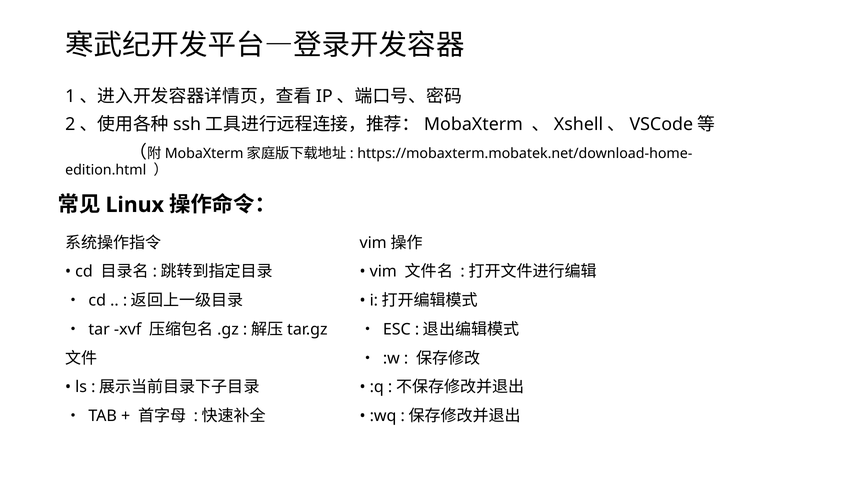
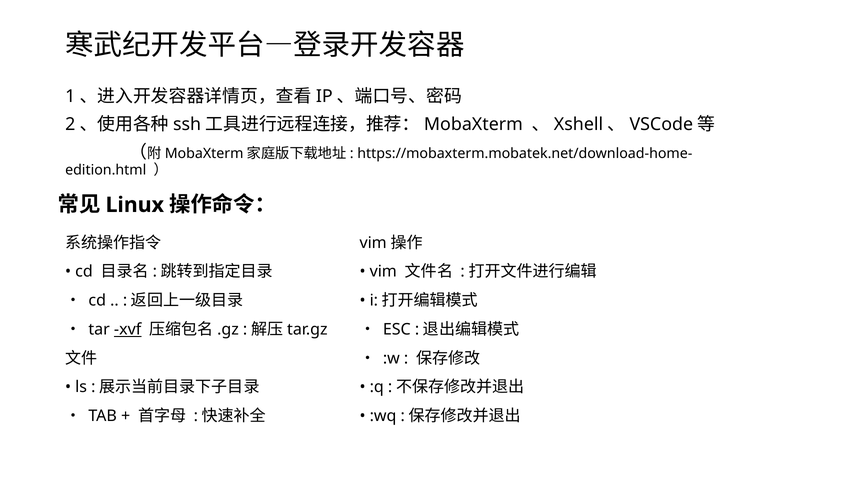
xvf underline: none -> present (128, 329)
